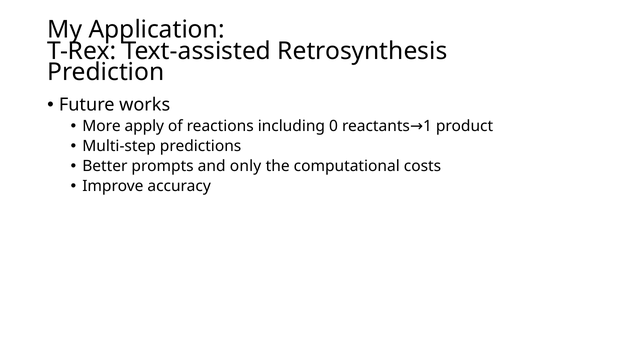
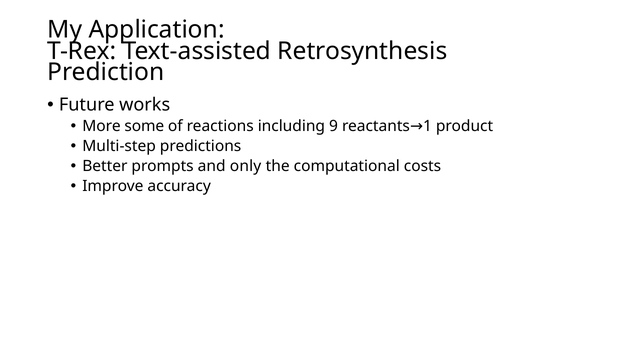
apply: apply -> some (144, 126)
0: 0 -> 9 (333, 126)
